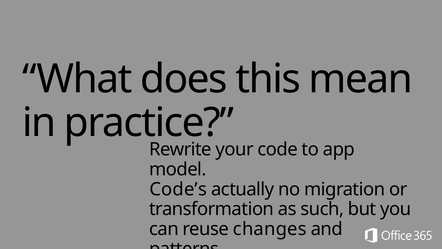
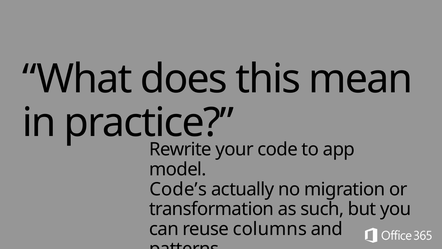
changes: changes -> columns (270, 229)
